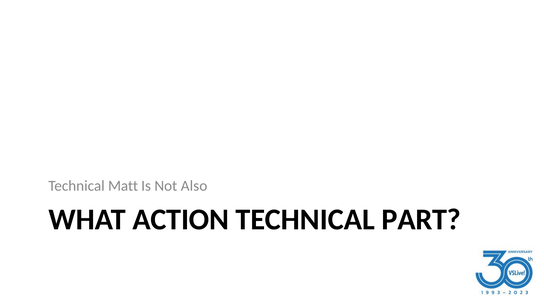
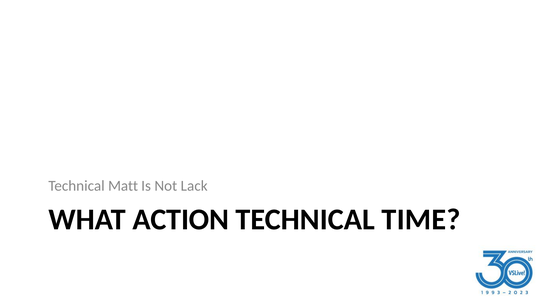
Also: Also -> Lack (194, 186)
PART: PART -> TIME (421, 220)
